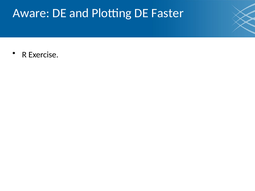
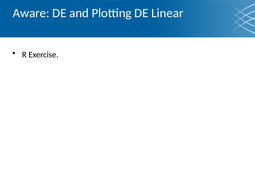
Faster: Faster -> Linear (167, 13)
